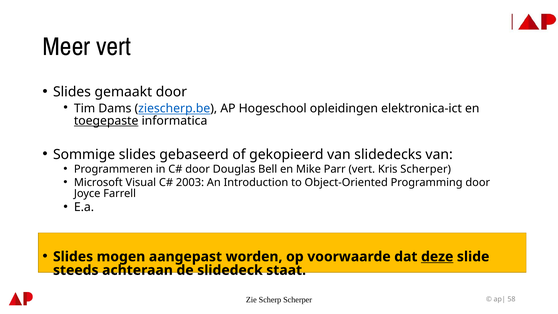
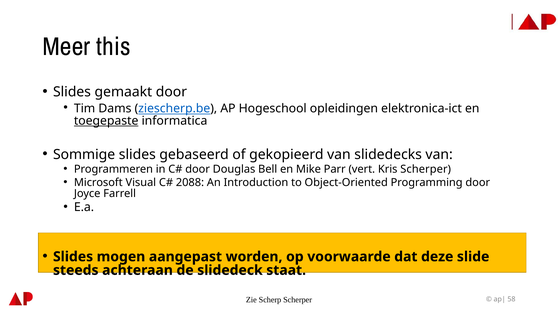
Meer vert: vert -> this (113, 47)
2003: 2003 -> 2088 (190, 183)
deze underline: present -> none (437, 257)
